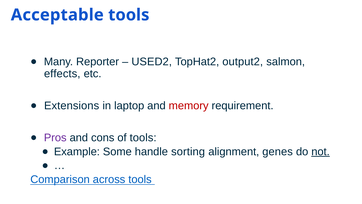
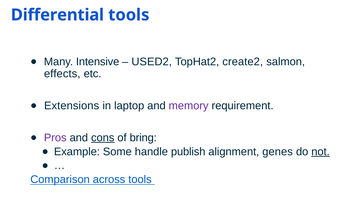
Acceptable: Acceptable -> Differential (57, 15)
Reporter: Reporter -> Intensive (98, 62)
output2: output2 -> create2 (243, 62)
memory colour: red -> purple (189, 105)
cons underline: none -> present (103, 137)
of tools: tools -> bring (143, 137)
sorting: sorting -> publish (188, 151)
